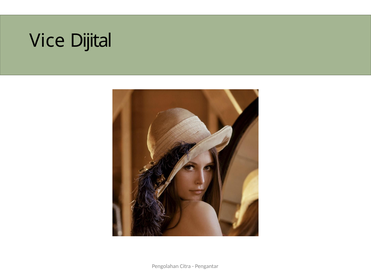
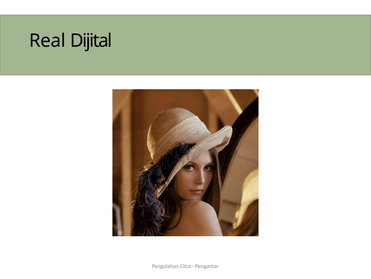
Vice: Vice -> Real (47, 41)
